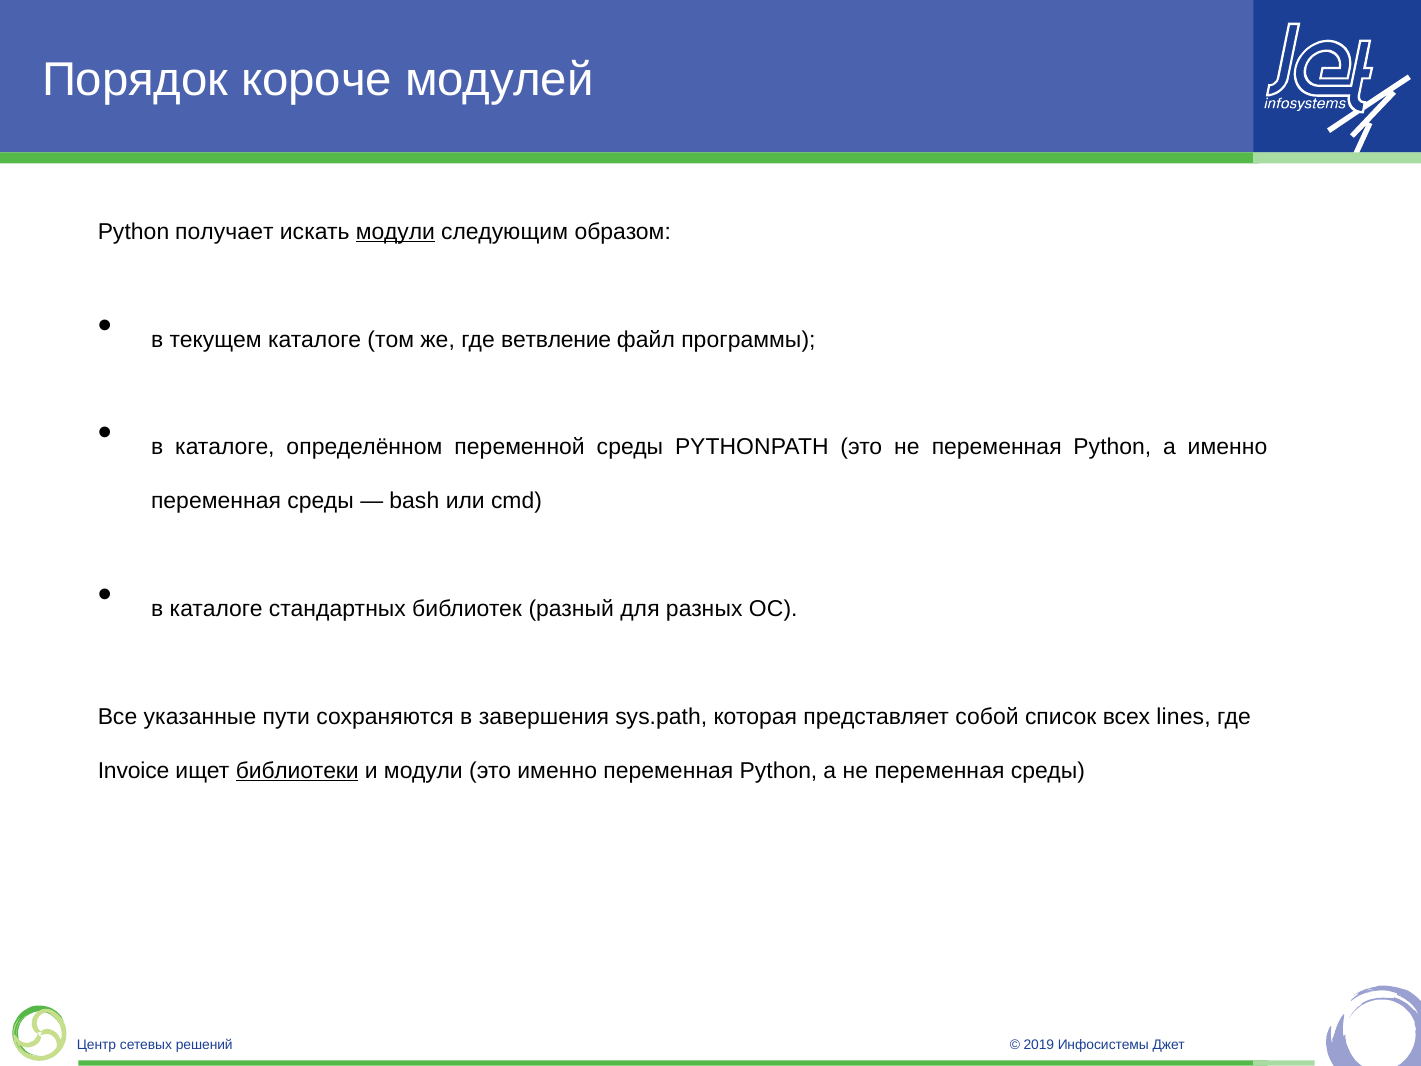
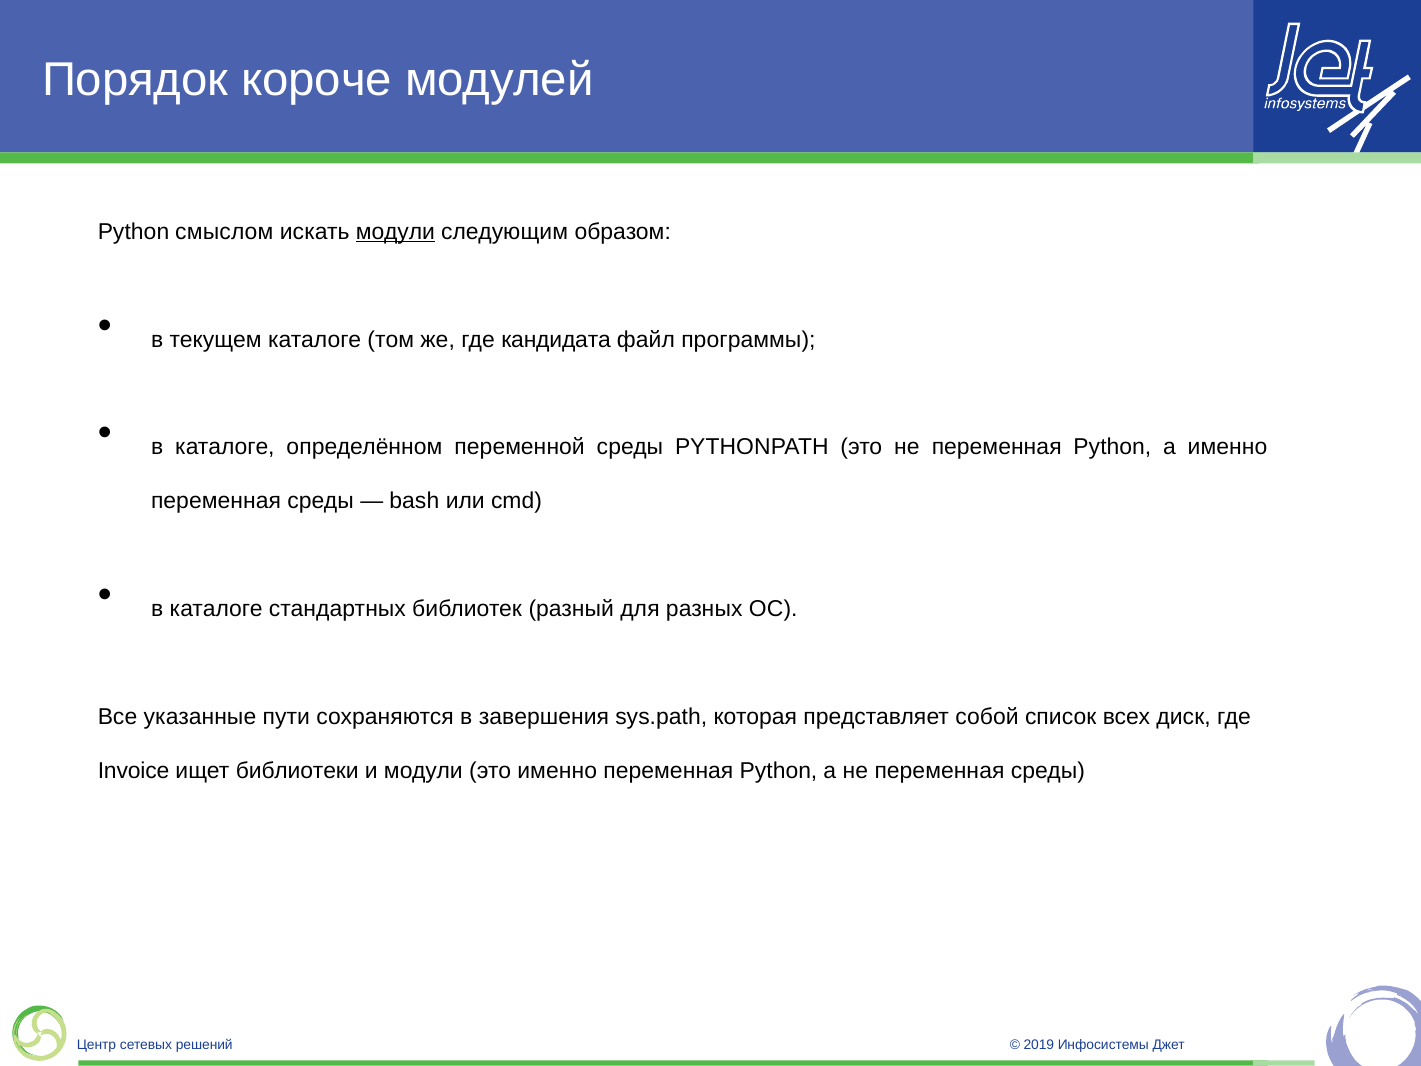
получает: получает -> смыслом (224, 232)
ветвление: ветвление -> кандидата (556, 339)
lines: lines -> диск (1184, 716)
библиотеки underline: present -> none (297, 770)
